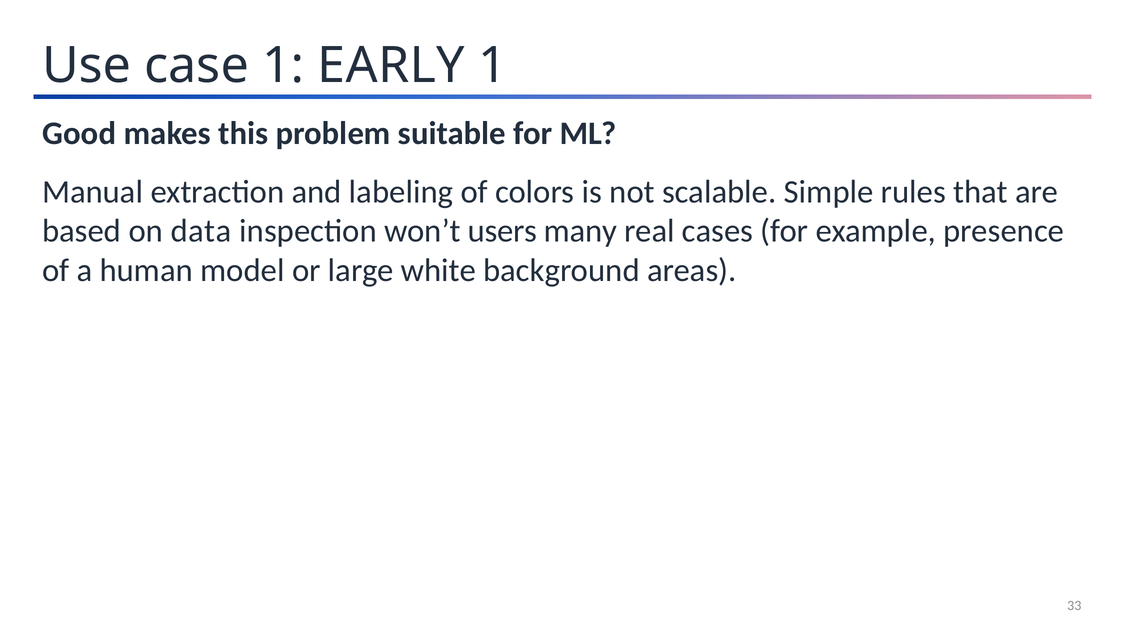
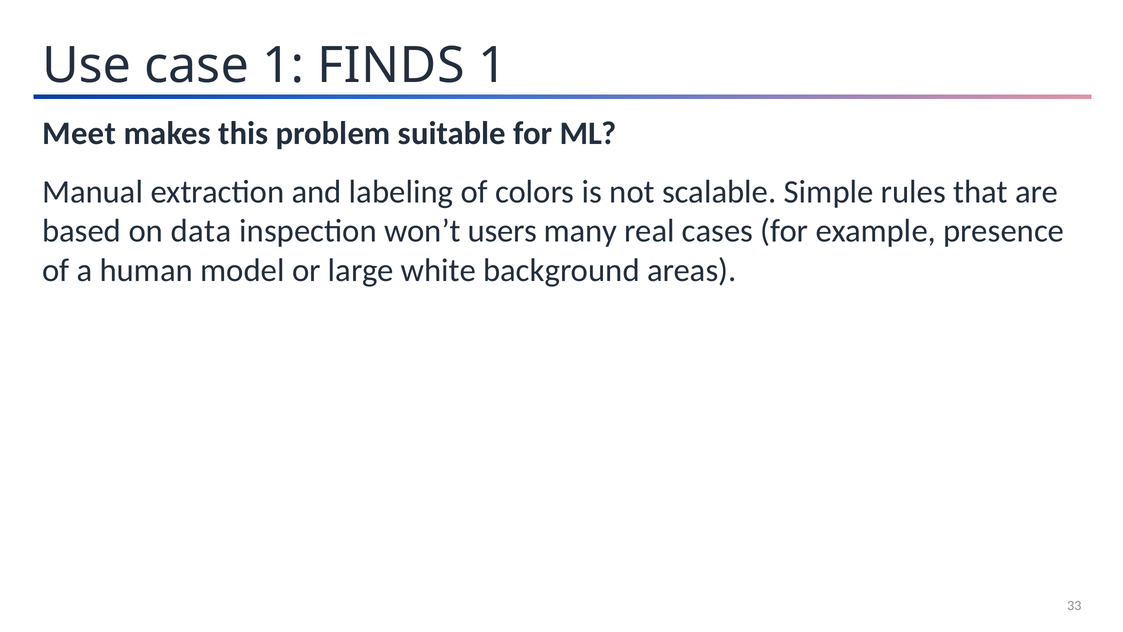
EARLY: EARLY -> FINDS (391, 66)
Good: Good -> Meet (79, 134)
